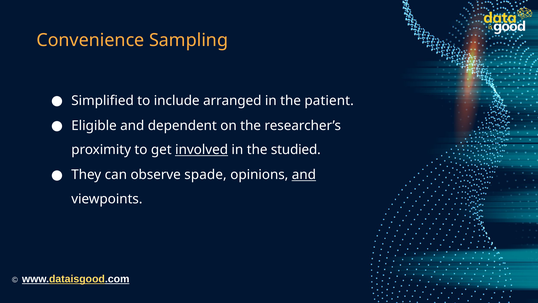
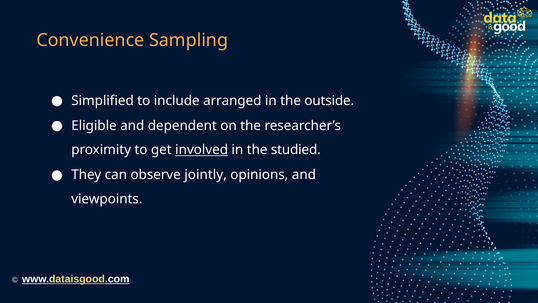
patient: patient -> outside (329, 100)
spade: spade -> jointly (206, 175)
and underline: present -> none (304, 175)
